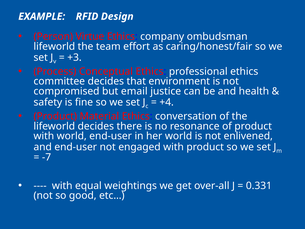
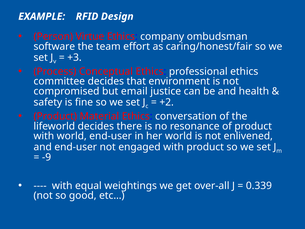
lifeworld: lifeworld -> software (54, 46)
+4: +4 -> +2 (167, 102)
-7: -7 -> -9 (47, 157)
0.331: 0.331 -> 0.339 (259, 186)
